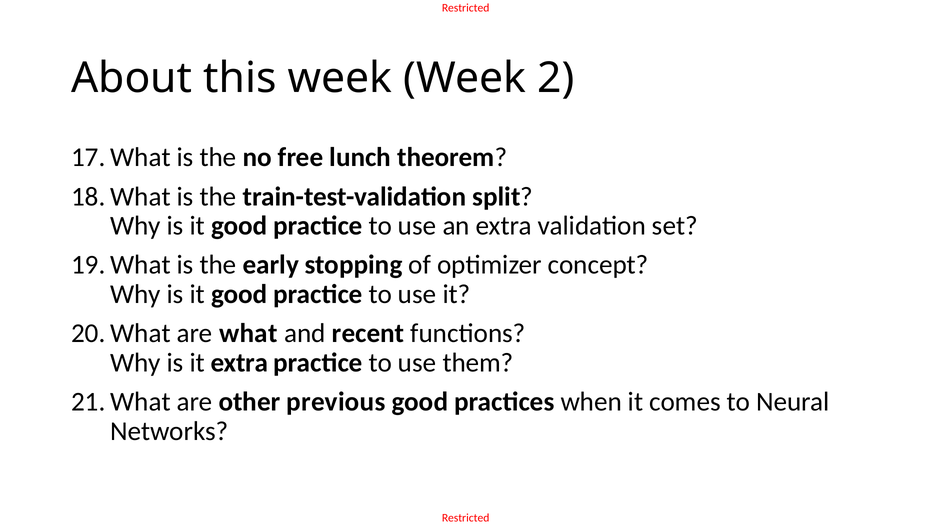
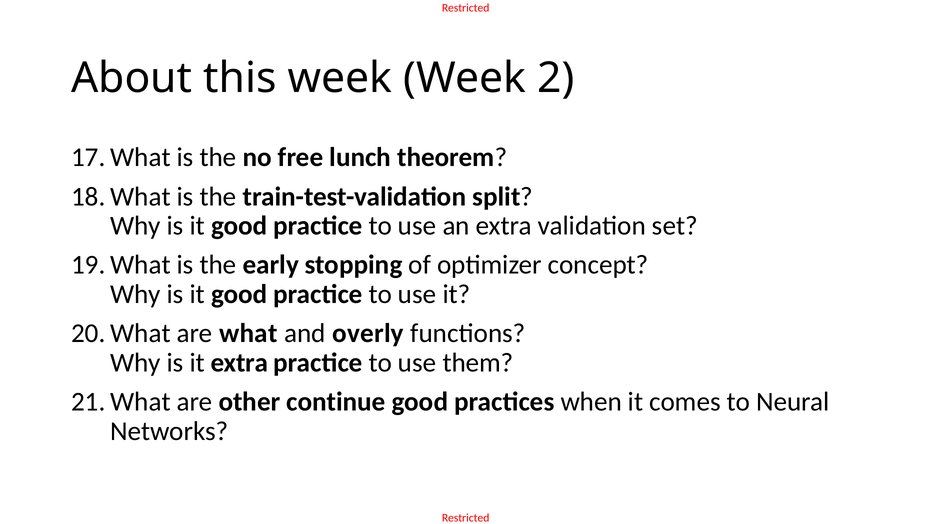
recent: recent -> overly (368, 334)
previous: previous -> continue (336, 402)
